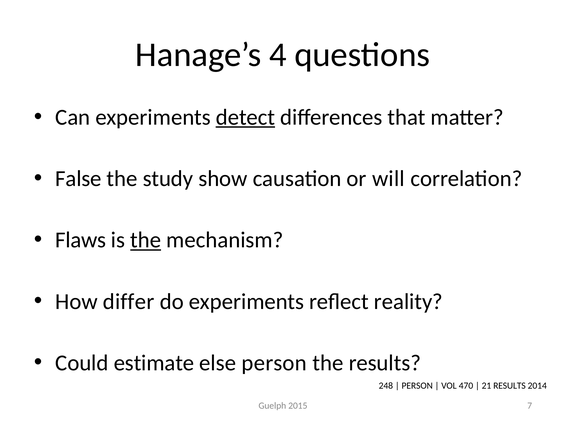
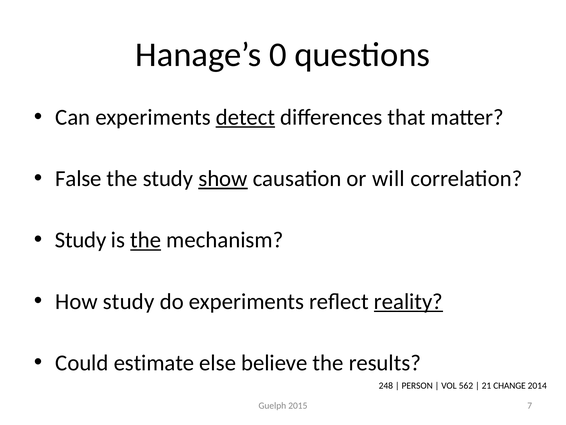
4: 4 -> 0 (278, 55)
show underline: none -> present (223, 178)
Flaws: Flaws -> Study (81, 240)
How differ: differ -> study (129, 301)
reality underline: none -> present (408, 301)
else person: person -> believe (274, 362)
470: 470 -> 562 (466, 385)
21 RESULTS: RESULTS -> CHANGE (510, 385)
